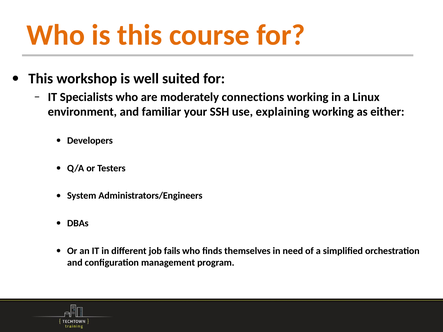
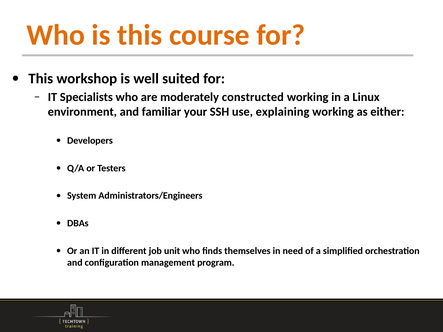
connections: connections -> constructed (253, 97)
fails: fails -> unit (172, 251)
